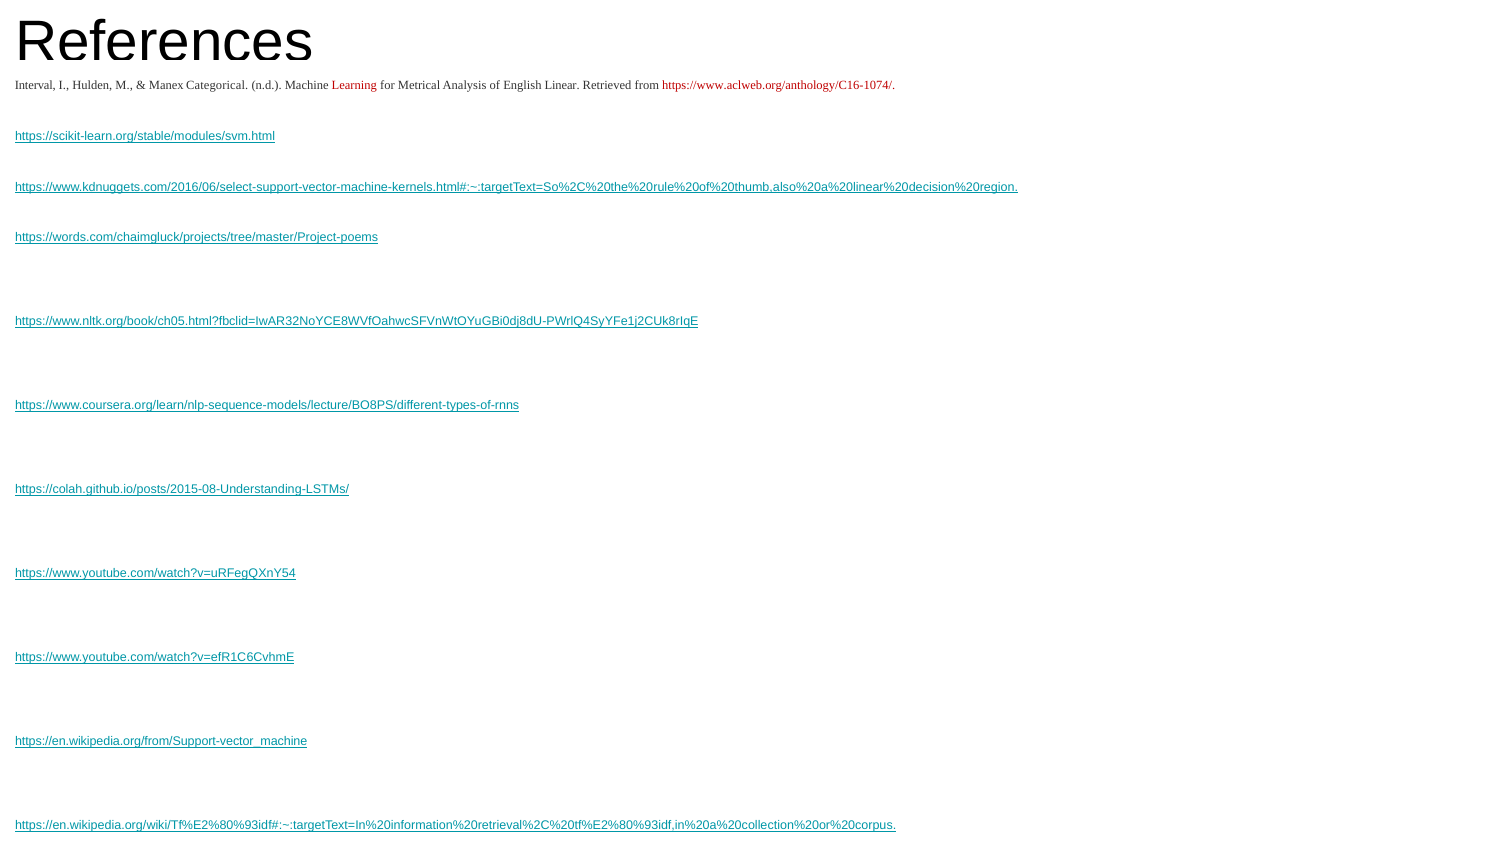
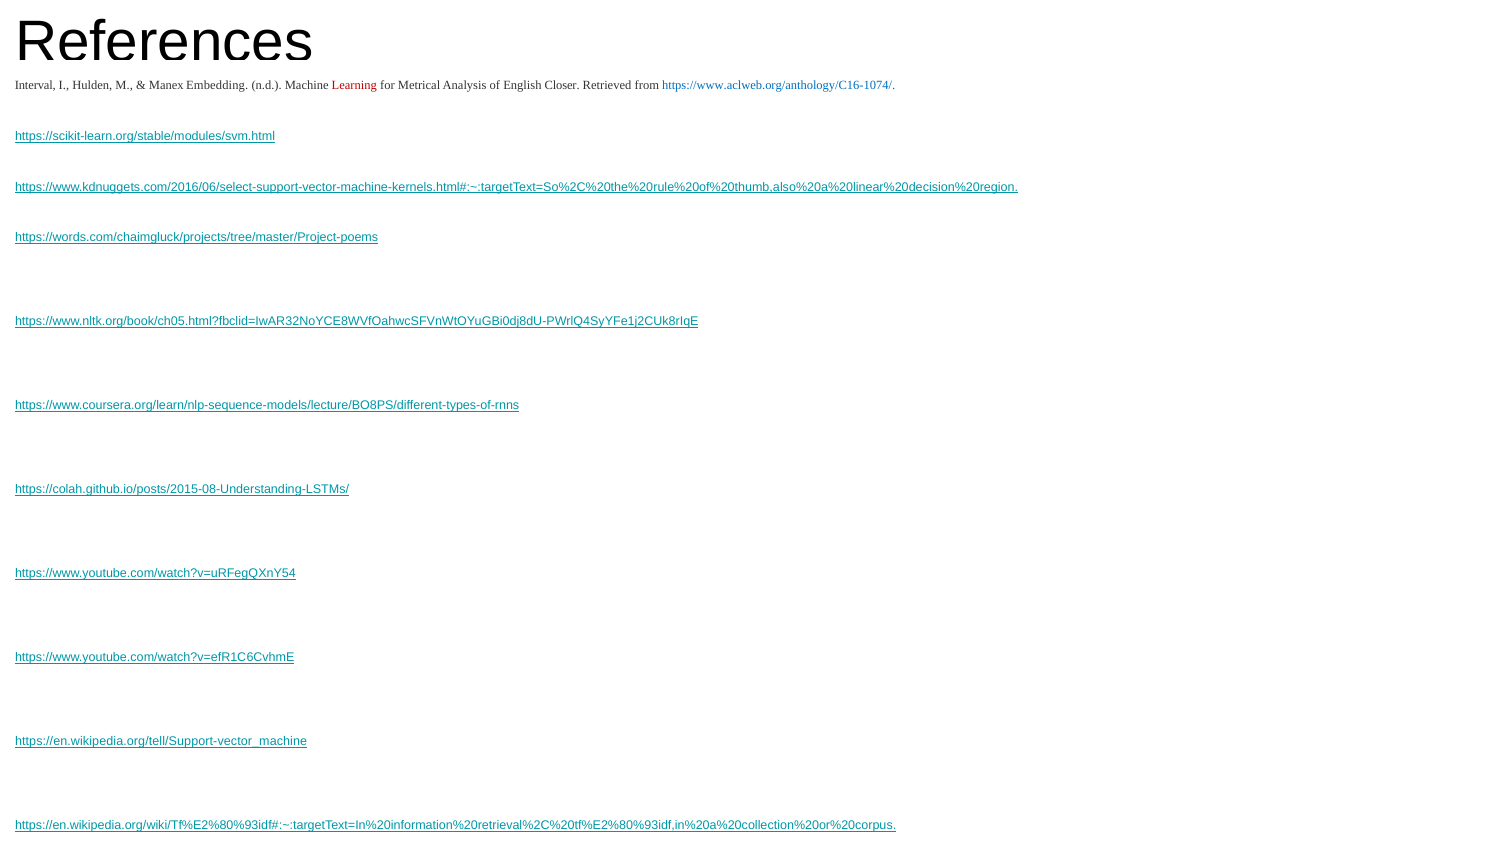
Categorical: Categorical -> Embedding (217, 86)
Linear: Linear -> Closer (562, 86)
https://www.aclweb.org/anthology/C16-1074/ colour: red -> blue (779, 86)
https://en.wikipedia.org/from/Support-vector_machine: https://en.wikipedia.org/from/Support-vector_machine -> https://en.wikipedia.org/tell/Support-vector_machine (161, 742)
